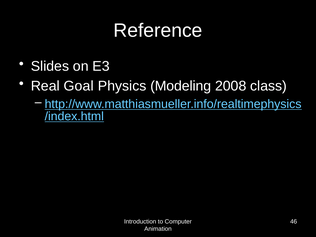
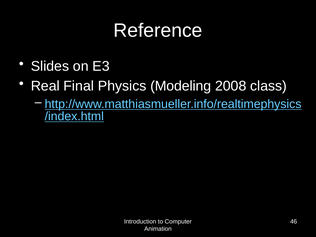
Goal: Goal -> Final (79, 86)
